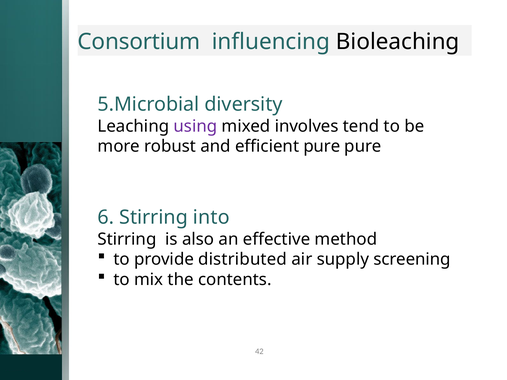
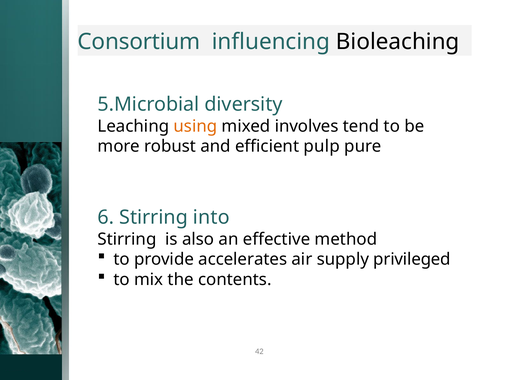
using colour: purple -> orange (195, 126)
efficient pure: pure -> pulp (322, 146)
distributed: distributed -> accelerates (243, 260)
screening: screening -> privileged (412, 260)
